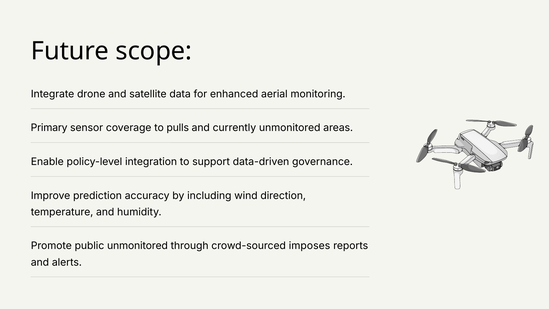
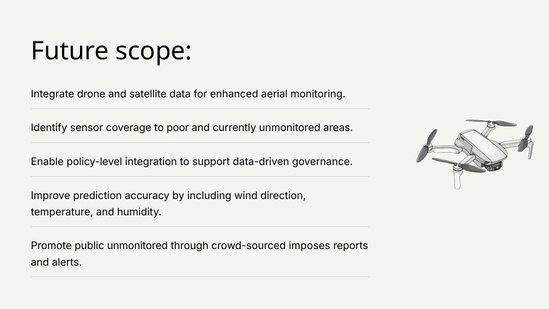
Primary: Primary -> Identify (49, 128)
pulls: pulls -> poor (178, 128)
